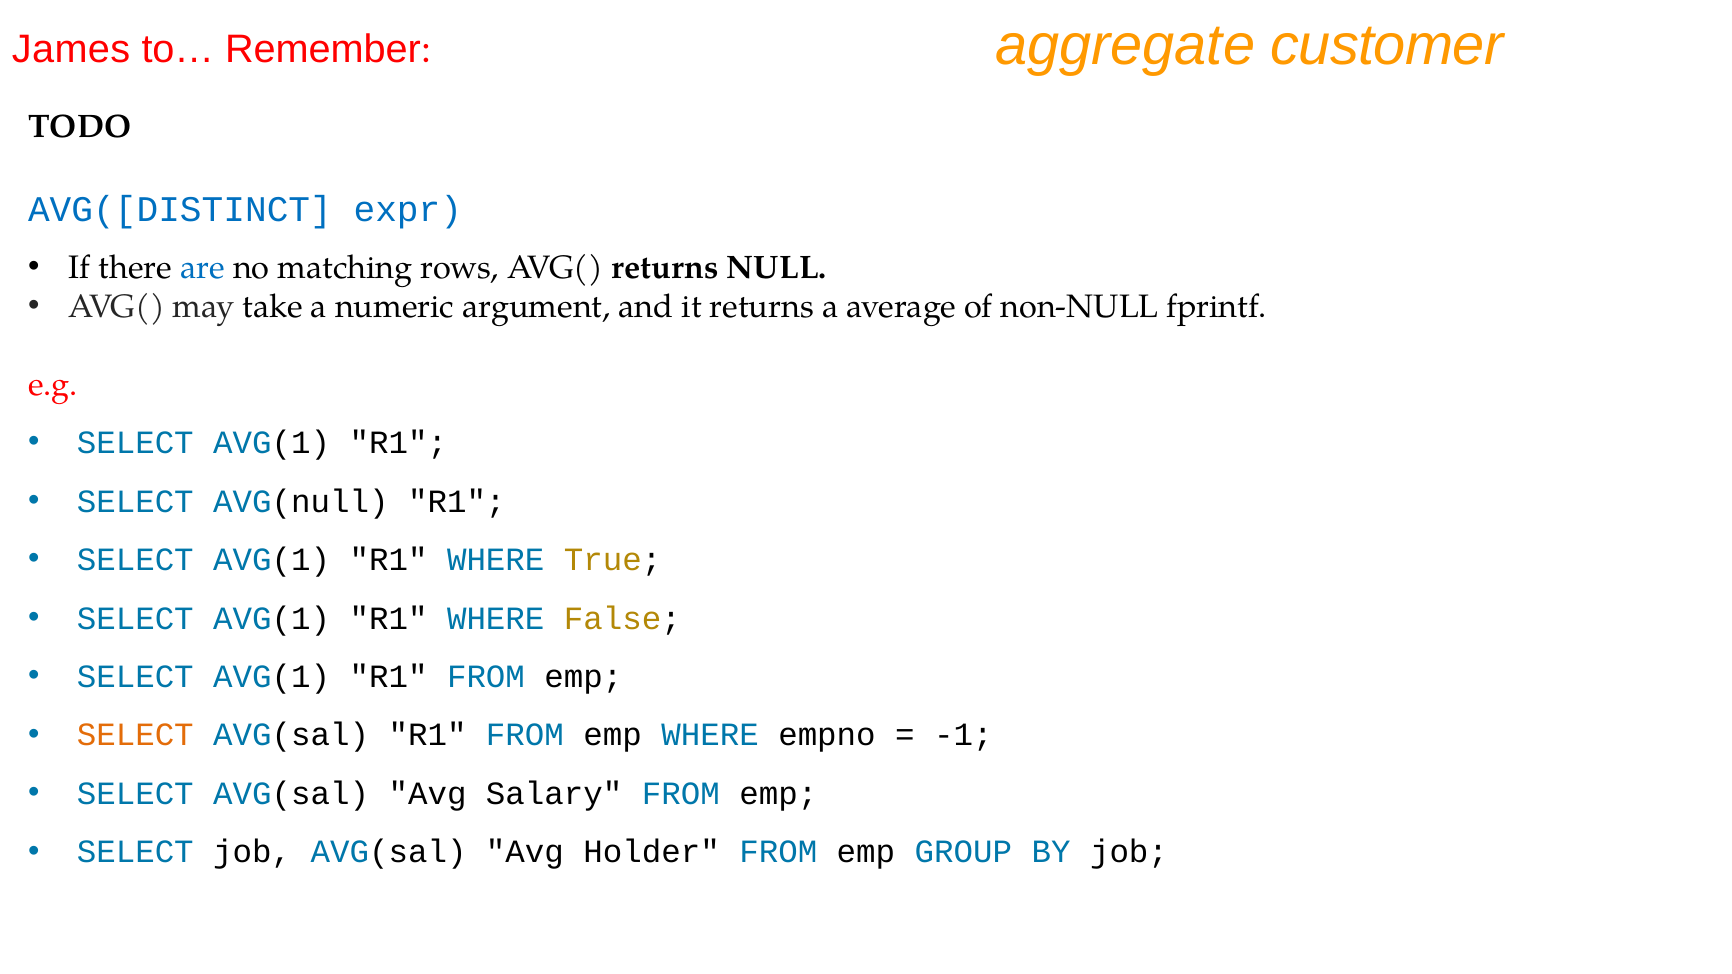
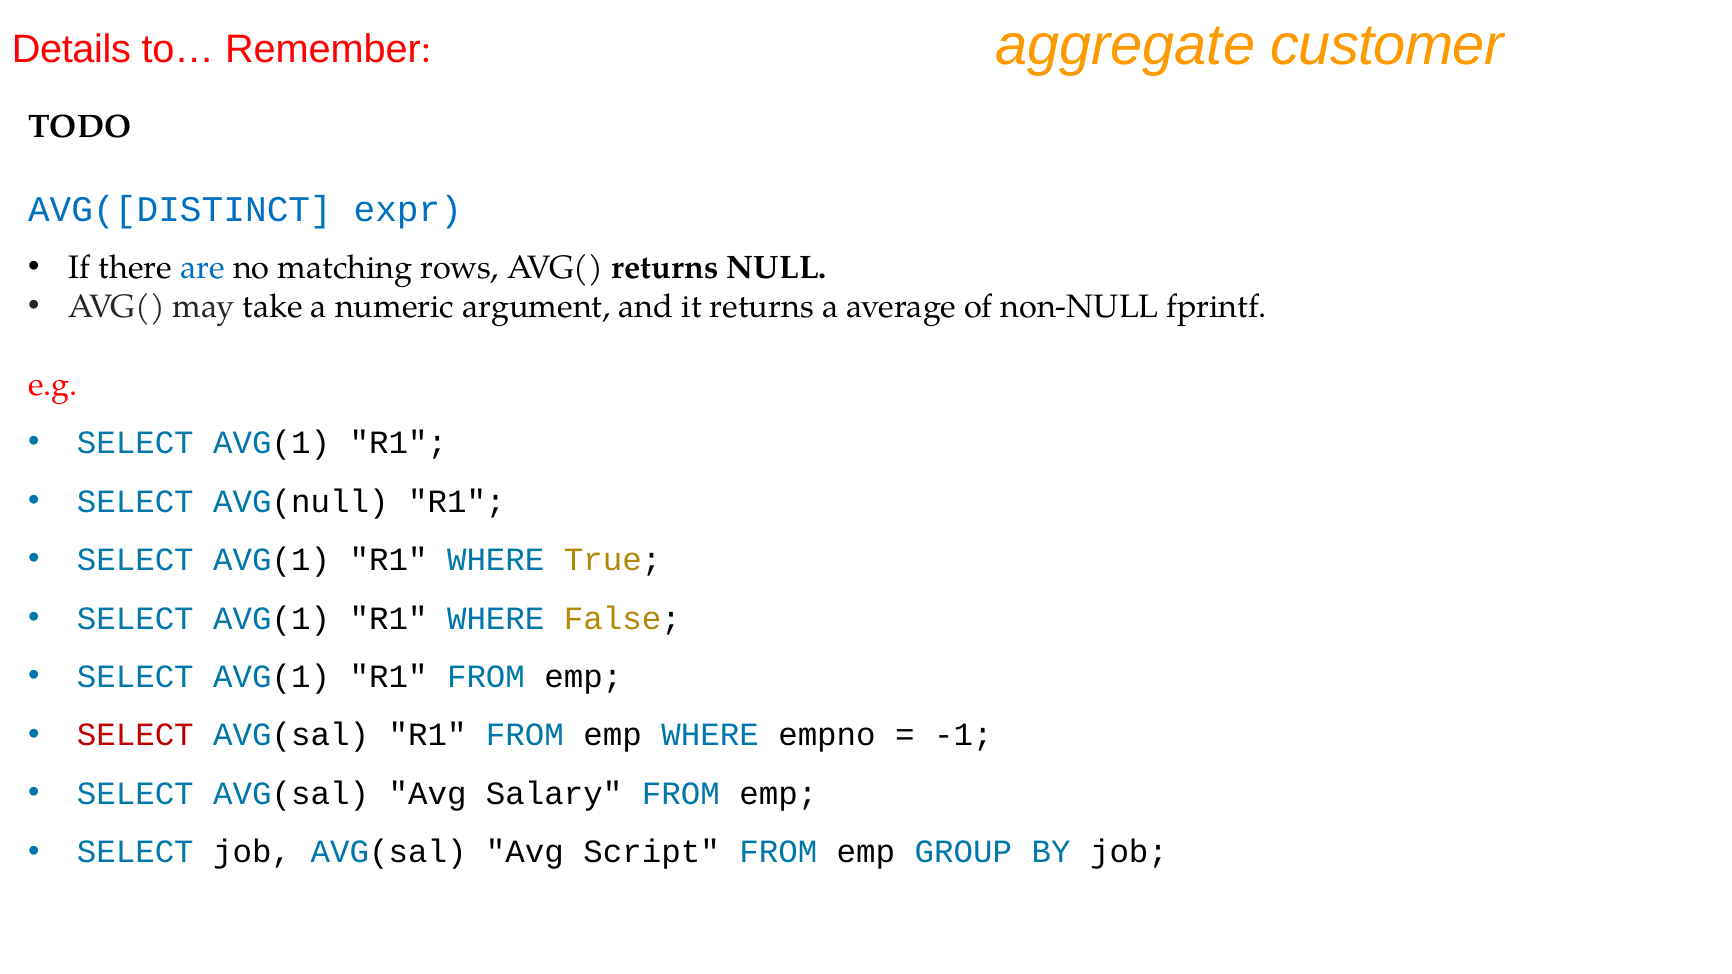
James: James -> Details (71, 50)
SELECT colour: orange -> red (135, 735)
Holder: Holder -> Script (652, 852)
